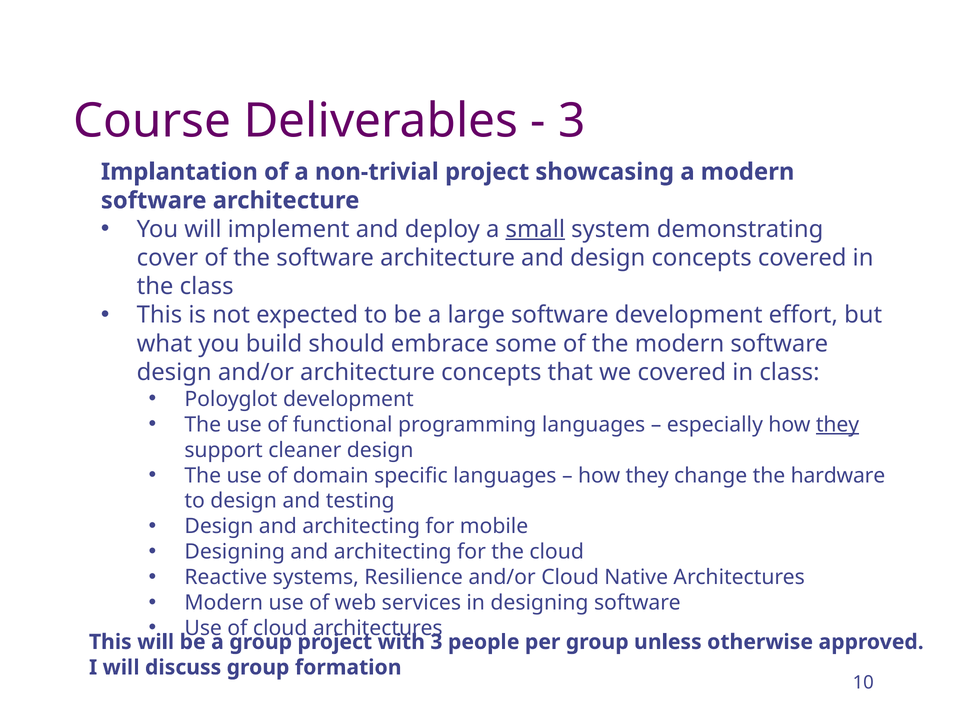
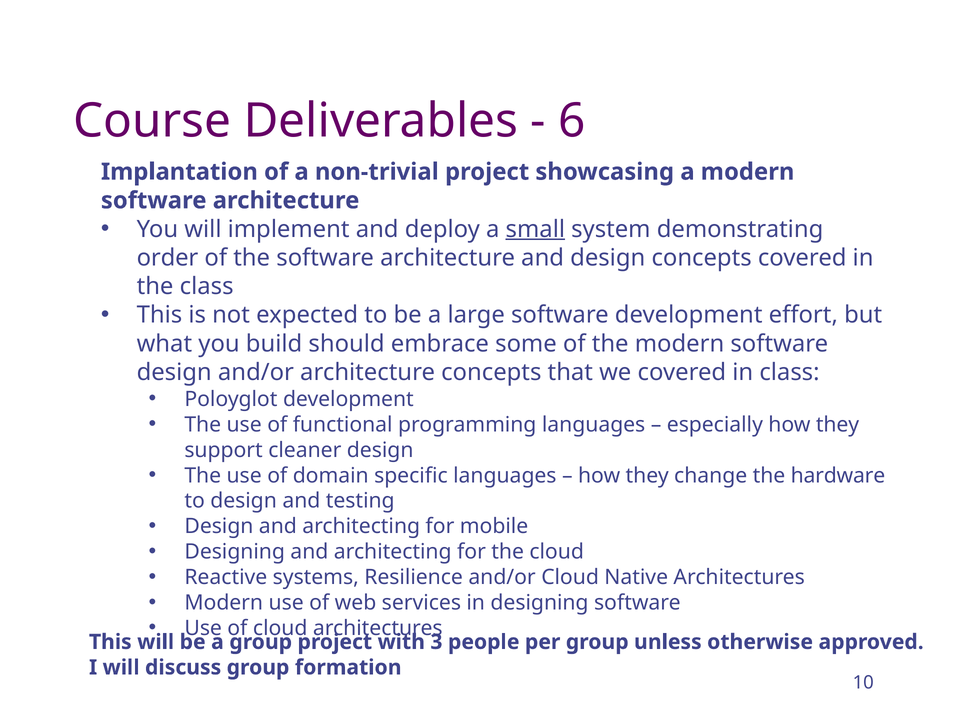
3: 3 -> 6 (572, 121)
cover: cover -> order (168, 258)
they underline: present -> none (838, 425)
